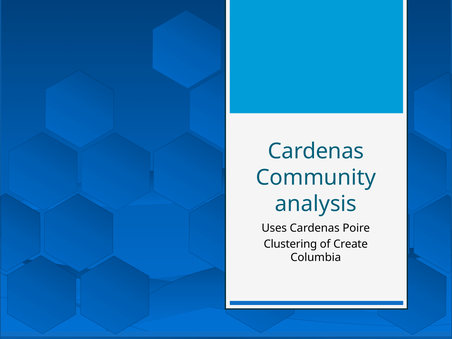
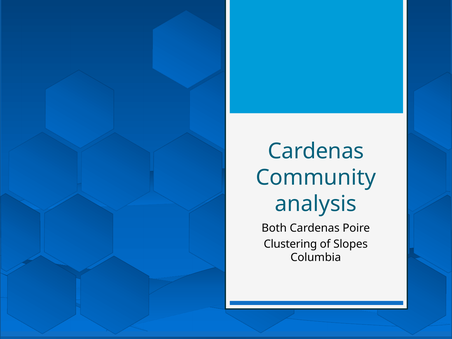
Uses: Uses -> Both (274, 228)
Create: Create -> Slopes (351, 244)
